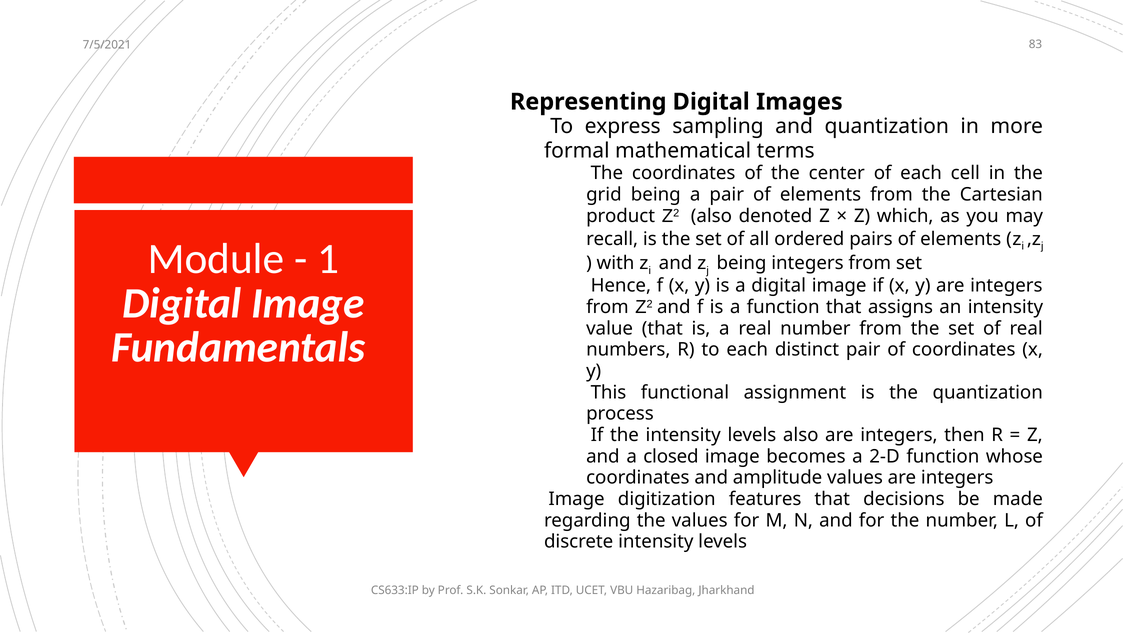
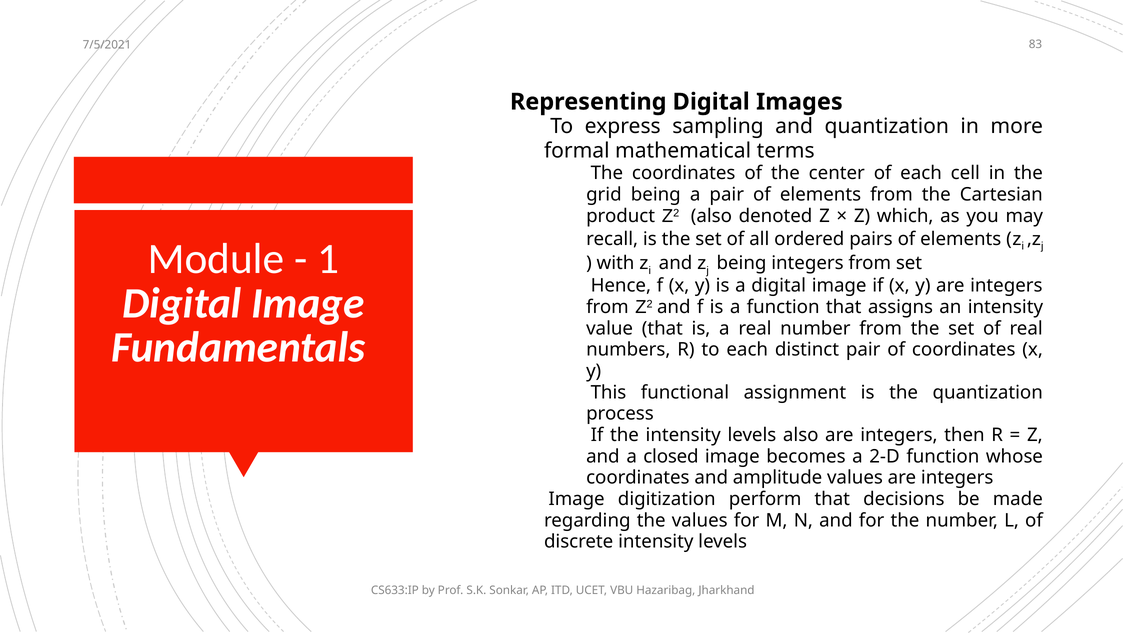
features: features -> perform (765, 499)
